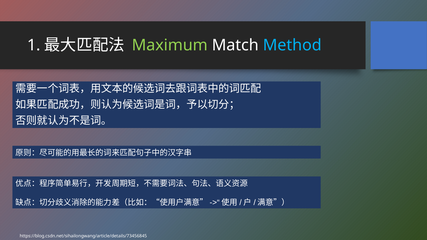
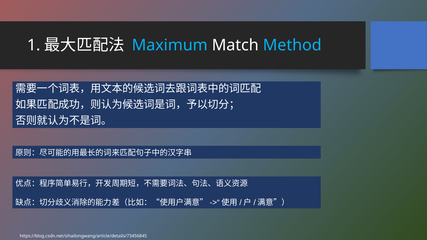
Maximum colour: light green -> light blue (170, 45)
